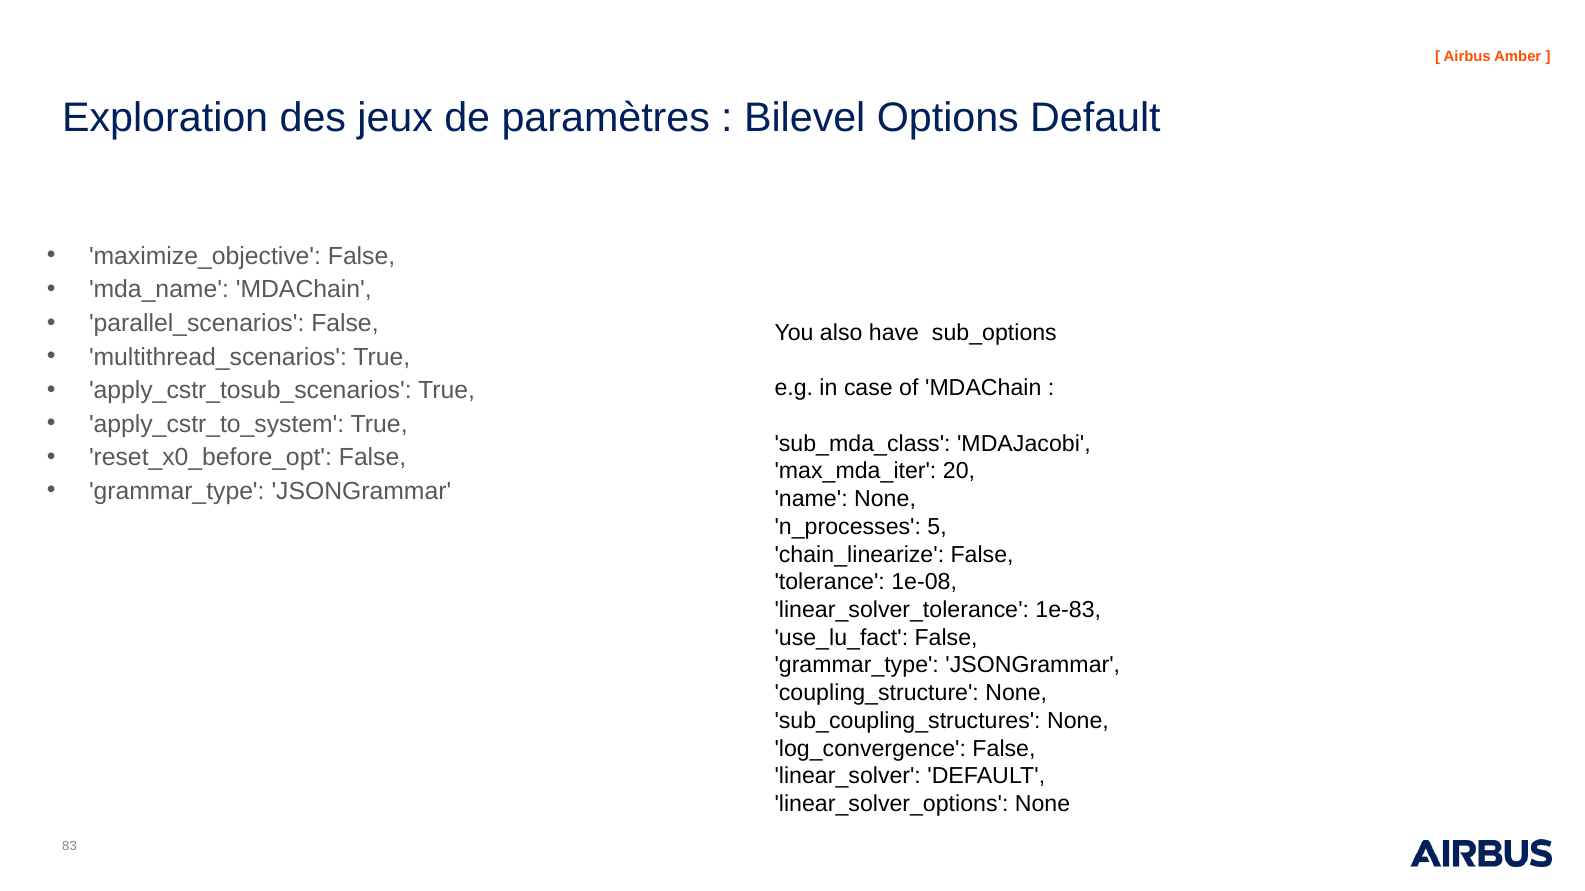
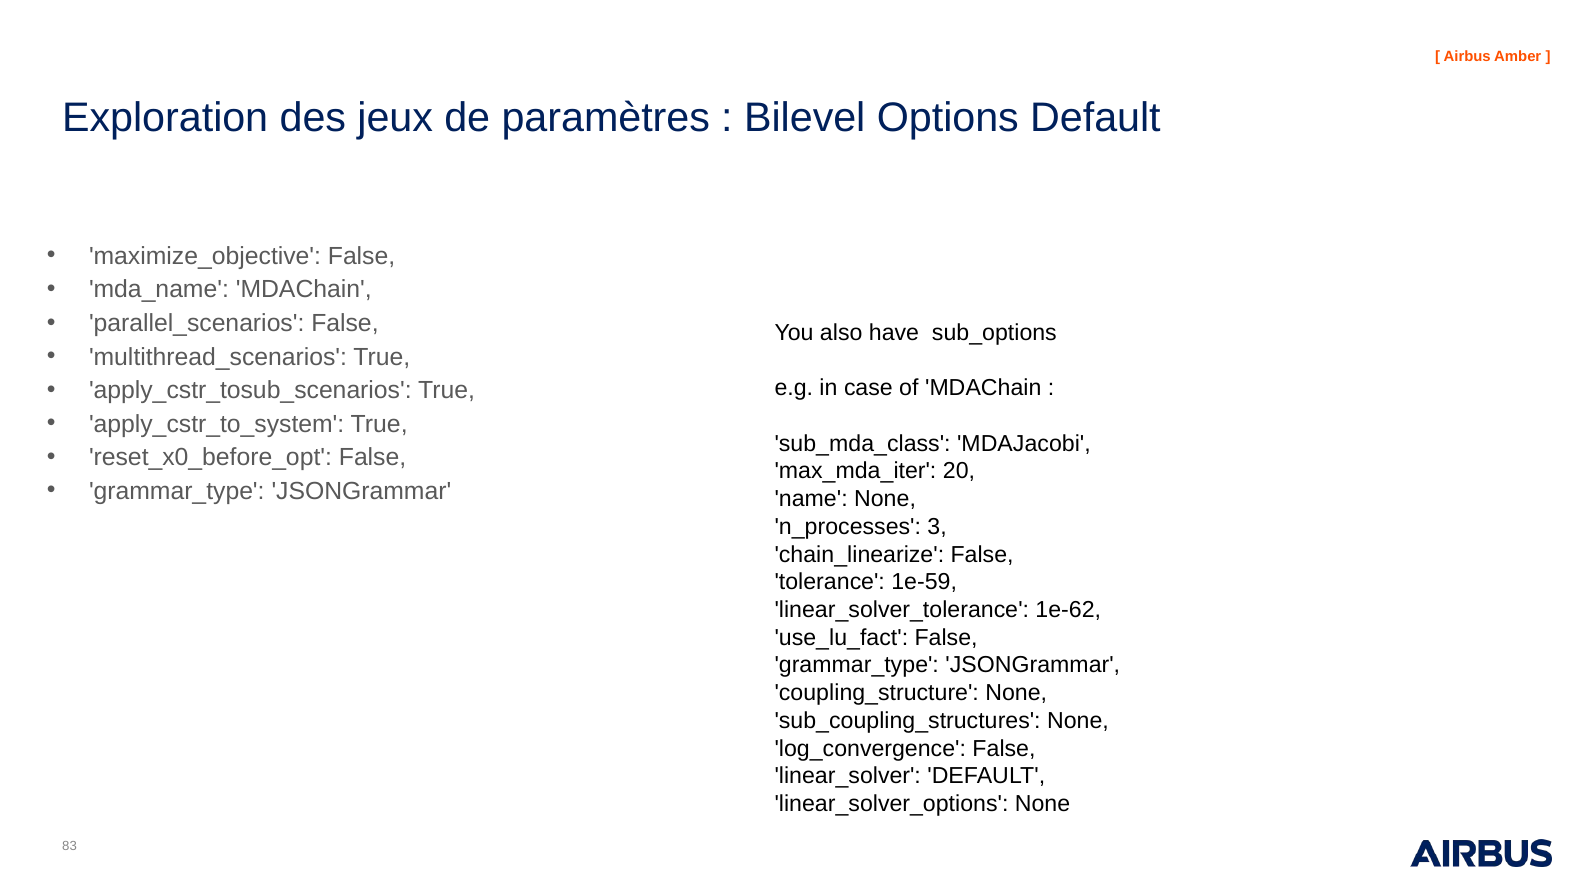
5: 5 -> 3 (937, 527)
1e-08: 1e-08 -> 1e-59 (924, 583)
1e-83: 1e-83 -> 1e-62 (1068, 610)
